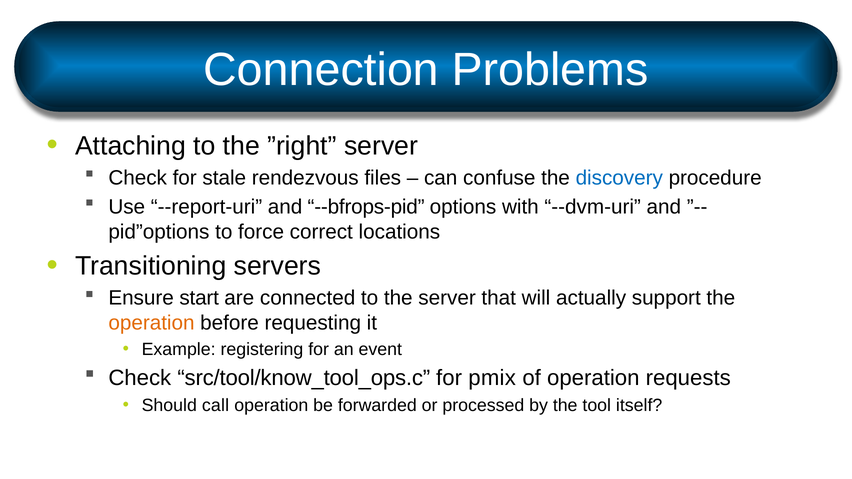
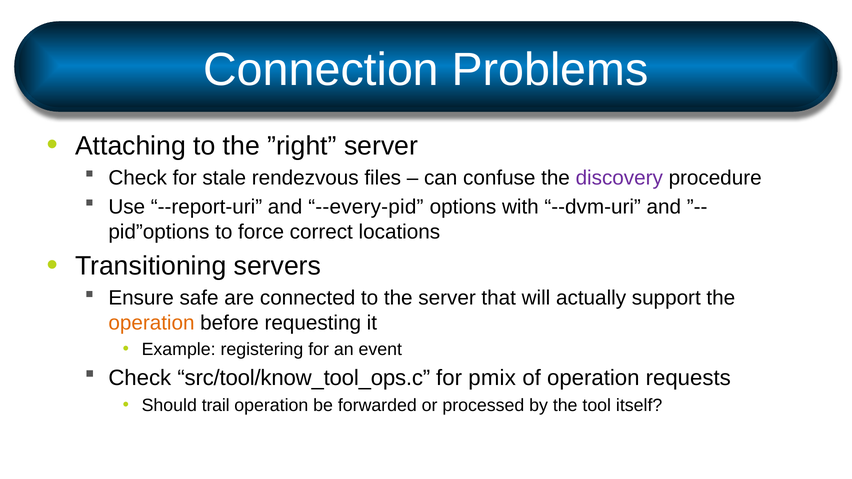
discovery colour: blue -> purple (619, 178)
--bfrops-pid: --bfrops-pid -> --every-pid (366, 207)
start: start -> safe (199, 298)
call: call -> trail (216, 405)
